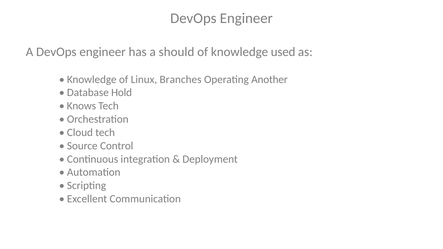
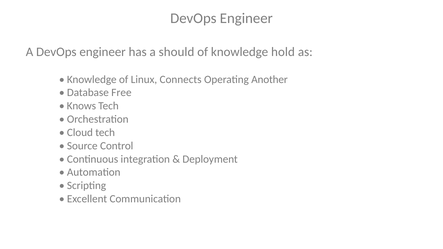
used: used -> hold (283, 52)
Branches: Branches -> Connects (181, 79)
Hold: Hold -> Free (121, 93)
